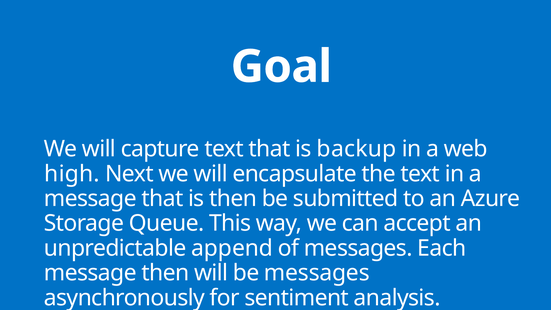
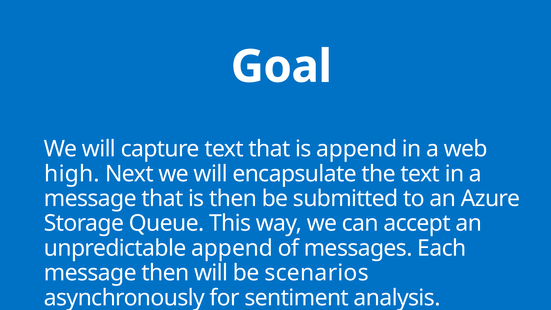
is backup: backup -> append (357, 149)
be messages: messages -> scenarios (317, 273)
